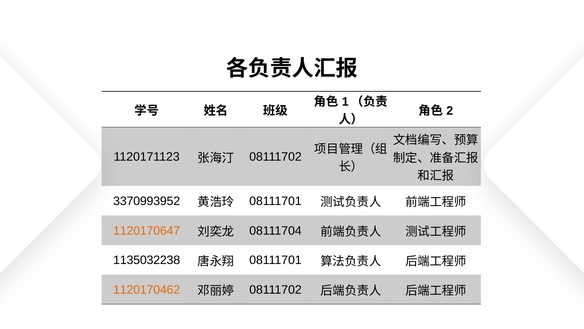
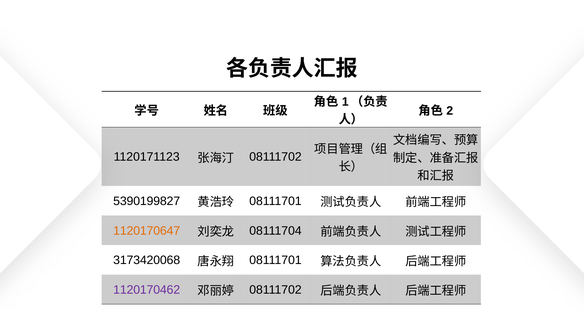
3370993952: 3370993952 -> 5390199827 (147, 201)
1135032238: 1135032238 -> 3173420068 (147, 260)
1120170462 colour: orange -> purple (147, 289)
